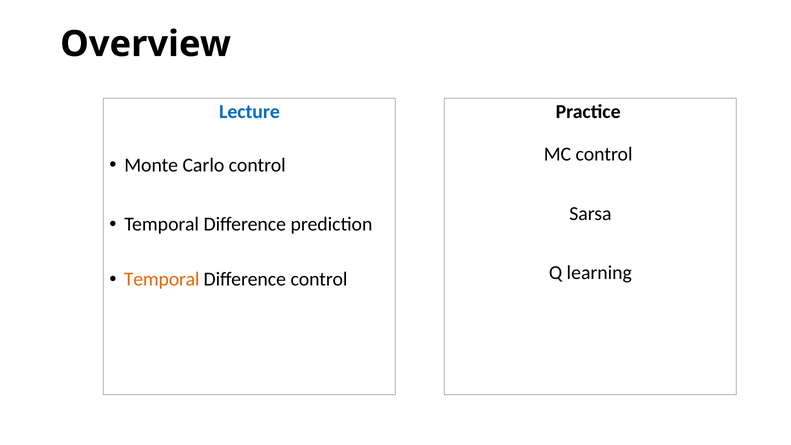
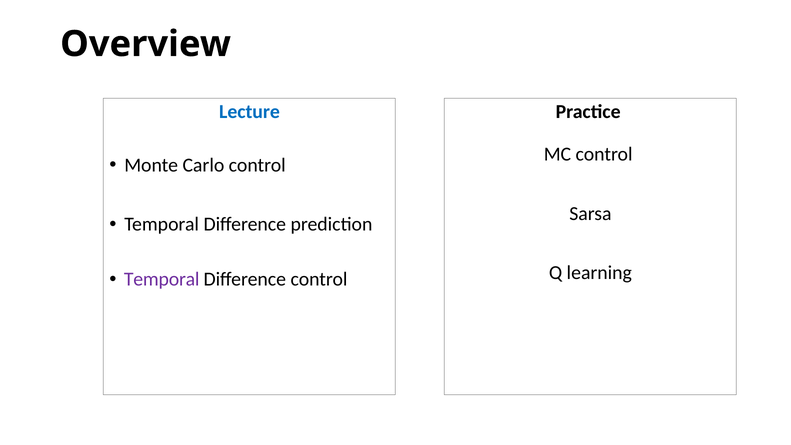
Temporal colour: orange -> purple (162, 279)
